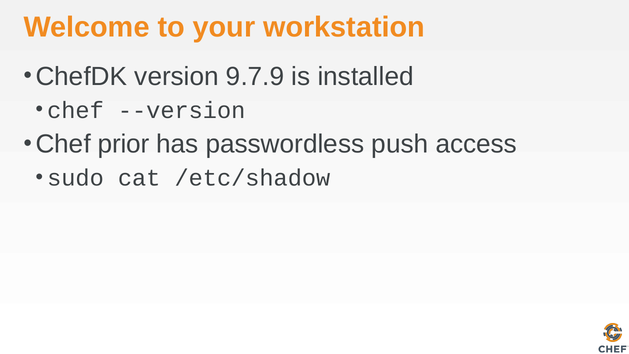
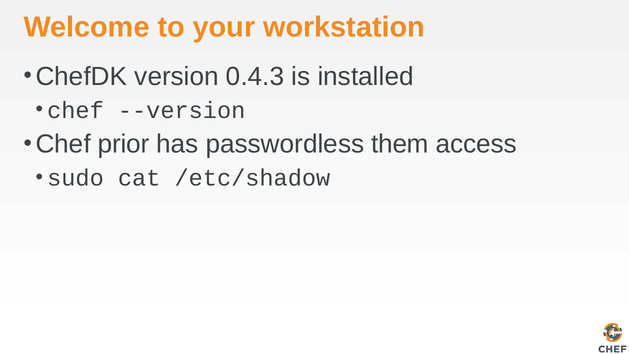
9.7.9: 9.7.9 -> 0.4.3 (255, 77)
push: push -> them (400, 144)
